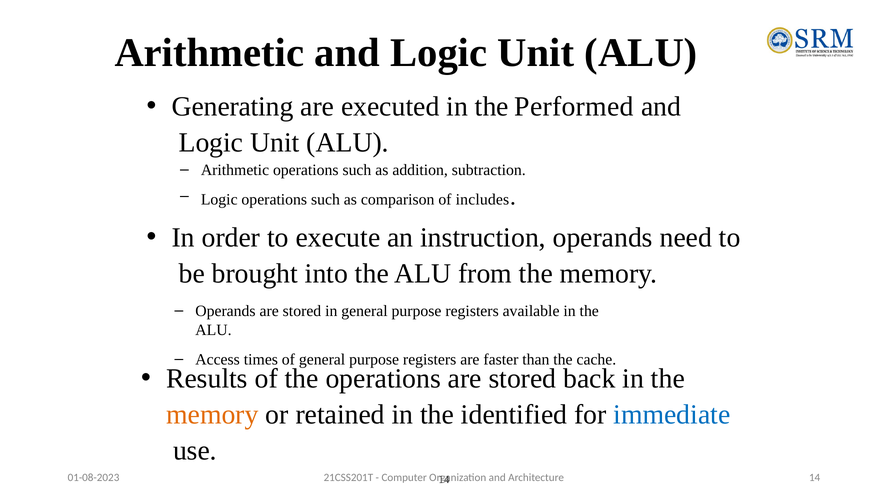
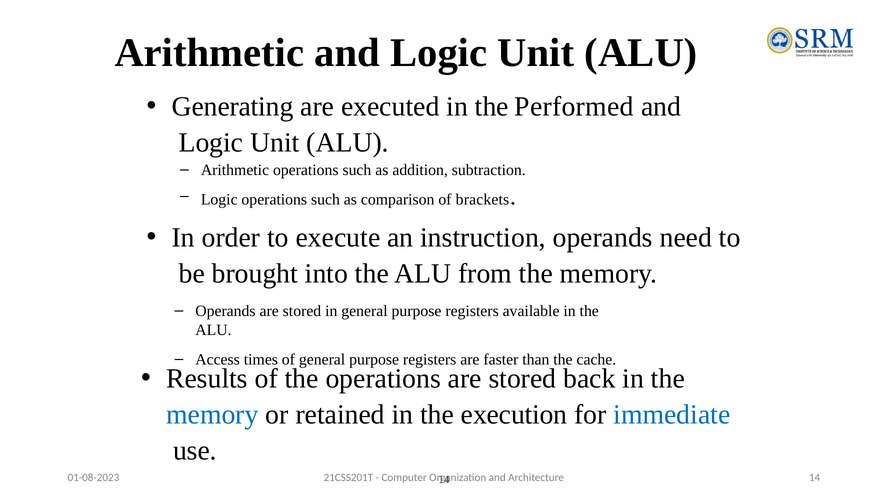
includes: includes -> brackets (482, 199)
memory colour: orange -> blue (212, 414)
identified: identified -> execution (514, 414)
